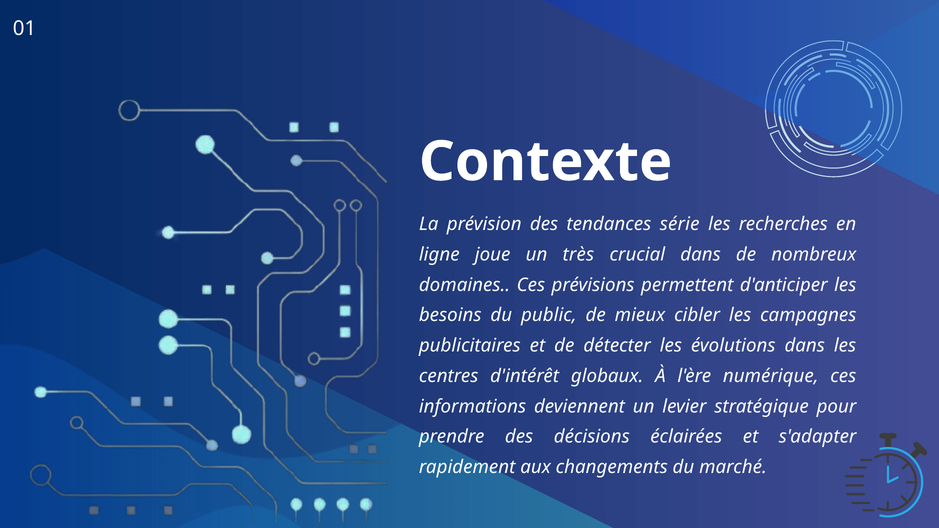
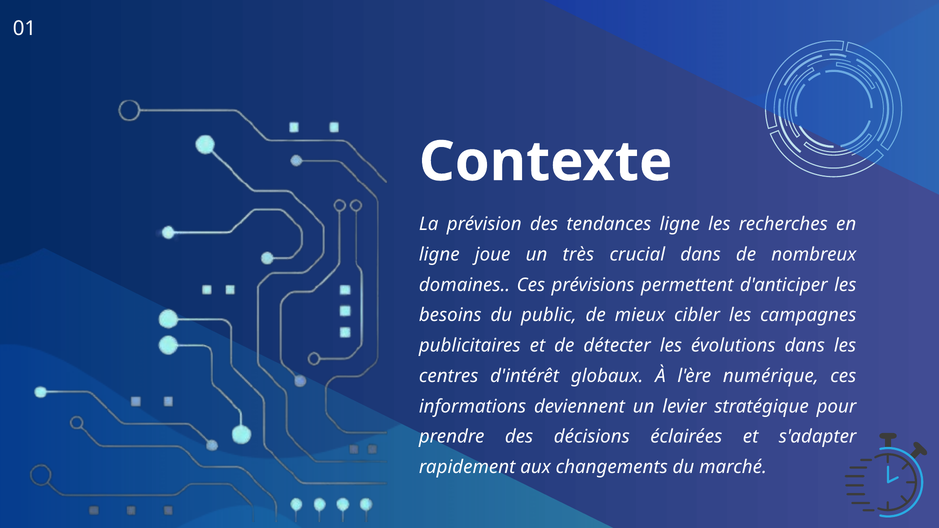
tendances série: série -> ligne (680, 224)
